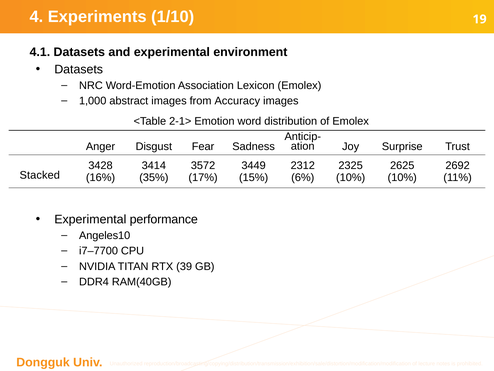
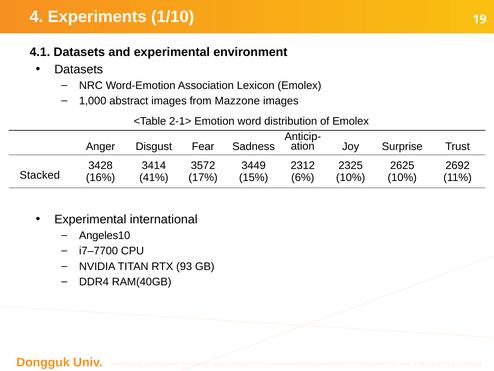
Accuracy: Accuracy -> Mazzone (237, 101)
35%: 35% -> 41% (154, 177)
performance: performance -> international (164, 219)
39: 39 -> 93 (184, 266)
